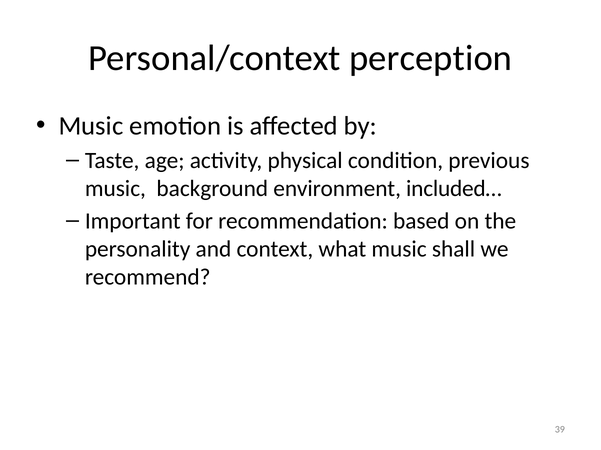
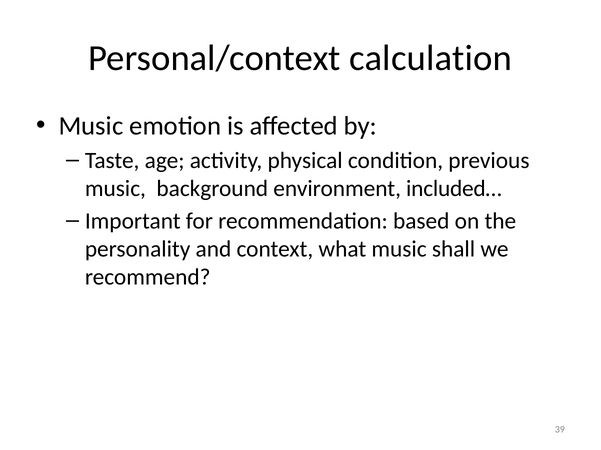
perception: perception -> calculation (431, 58)
